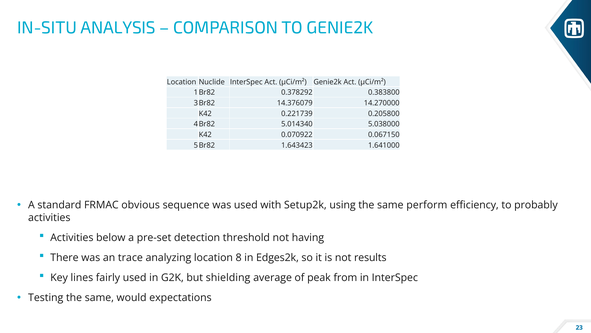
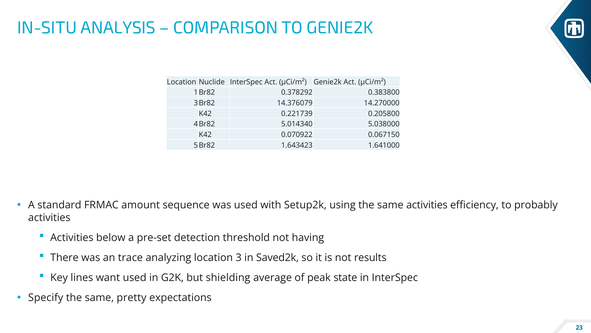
obvious: obvious -> amount (141, 205)
same perform: perform -> activities (427, 205)
8: 8 -> 3 (239, 257)
Edges2k: Edges2k -> Saved2k (277, 257)
fairly: fairly -> want (108, 277)
from: from -> state (345, 277)
Testing: Testing -> Specify (46, 297)
would: would -> pretty (132, 297)
